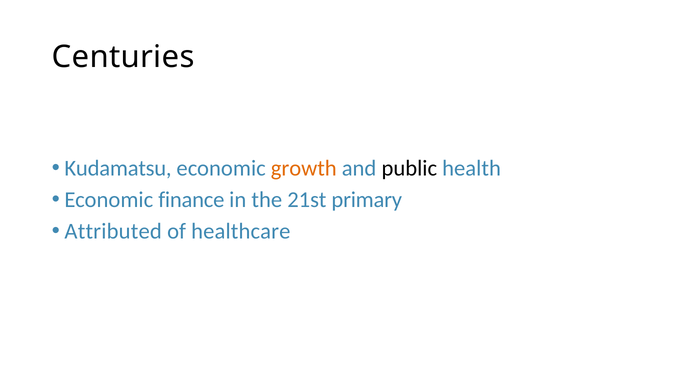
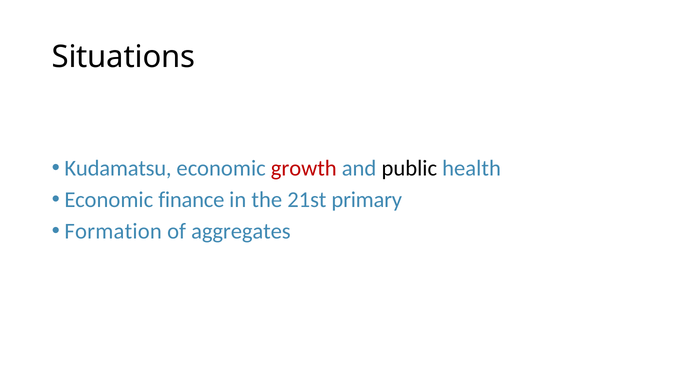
Centuries: Centuries -> Situations (123, 57)
growth colour: orange -> red (304, 168)
Attributed: Attributed -> Formation (113, 231)
healthcare: healthcare -> aggregates (241, 231)
